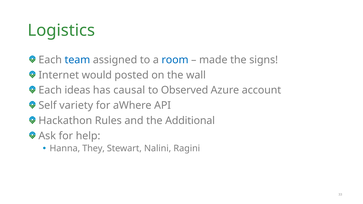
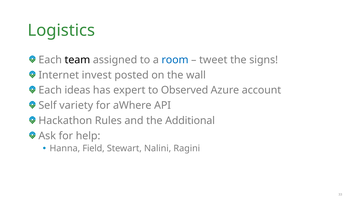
team colour: blue -> black (77, 60)
made: made -> tweet (213, 60)
would: would -> invest (97, 75)
causal: causal -> expert (129, 90)
They: They -> Field (94, 149)
